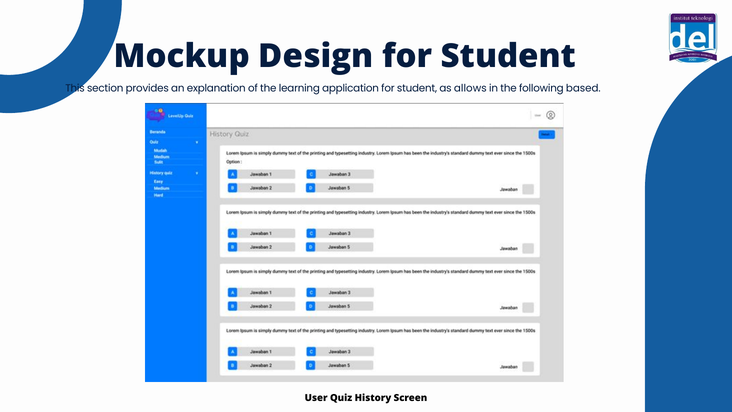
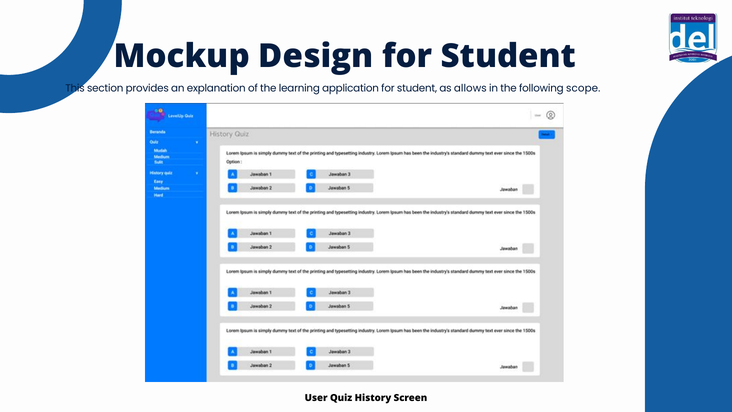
based: based -> scope (583, 88)
